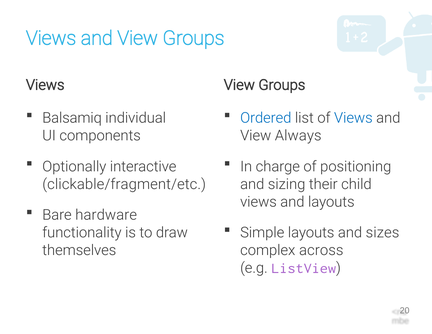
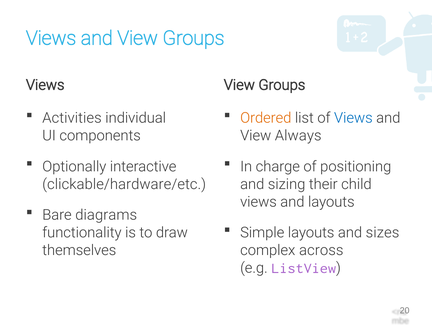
Balsamiq: Balsamiq -> Activities (72, 118)
Ordered colour: blue -> orange (266, 118)
clickable/fragment/etc: clickable/fragment/etc -> clickable/hardware/etc (124, 184)
hardware: hardware -> diagrams (106, 215)
